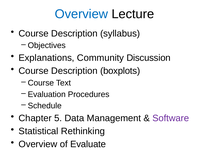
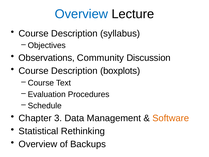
Explanations: Explanations -> Observations (47, 58)
5: 5 -> 3 (58, 118)
Software colour: purple -> orange (171, 118)
Evaluate: Evaluate -> Backups (88, 144)
